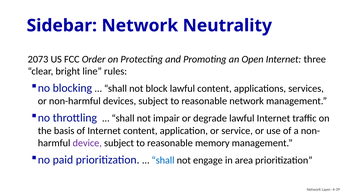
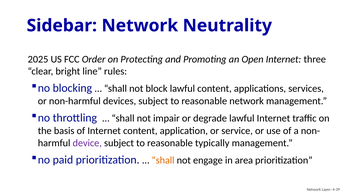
2073: 2073 -> 2025 (38, 59)
memory: memory -> typically (212, 143)
shall colour: blue -> orange (163, 161)
